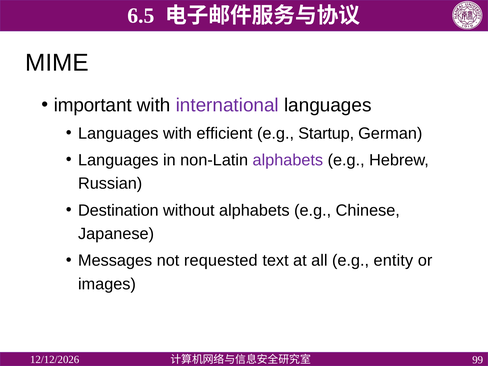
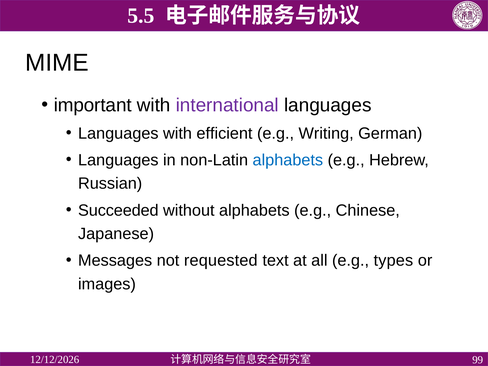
6.5: 6.5 -> 5.5 (141, 16)
Startup: Startup -> Writing (326, 133)
alphabets colour: purple -> blue (288, 160)
Destination: Destination -> Succeeded (118, 210)
entity: entity -> types (393, 261)
